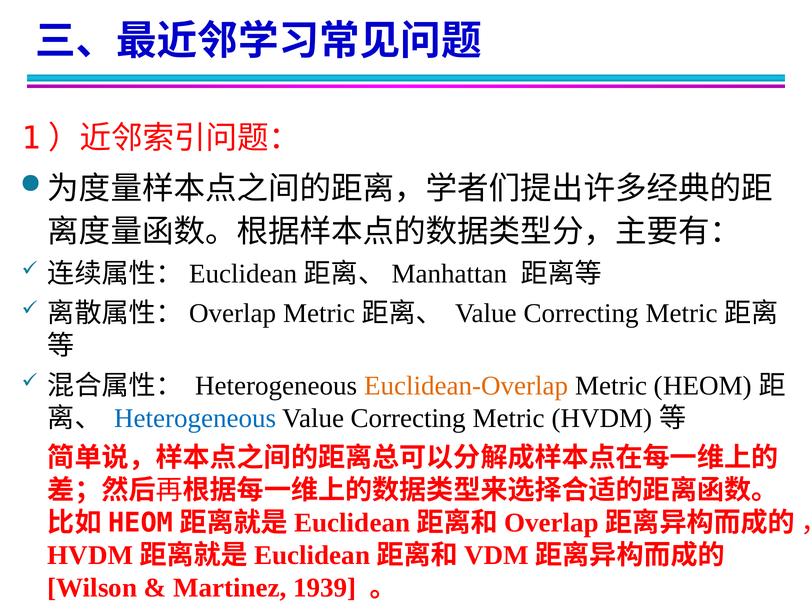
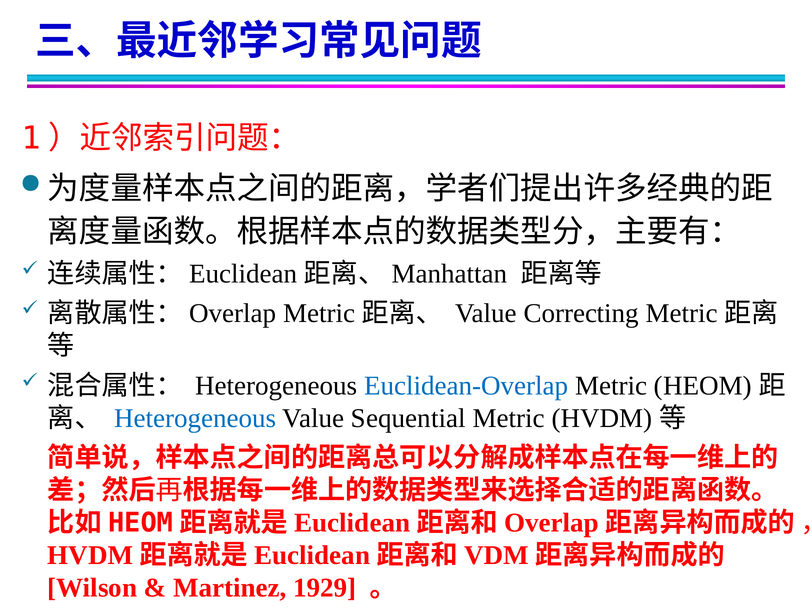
Euclidean-Overlap colour: orange -> blue (466, 386)
Correcting: Correcting -> Sequential (408, 418)
1939: 1939 -> 1929 (325, 588)
